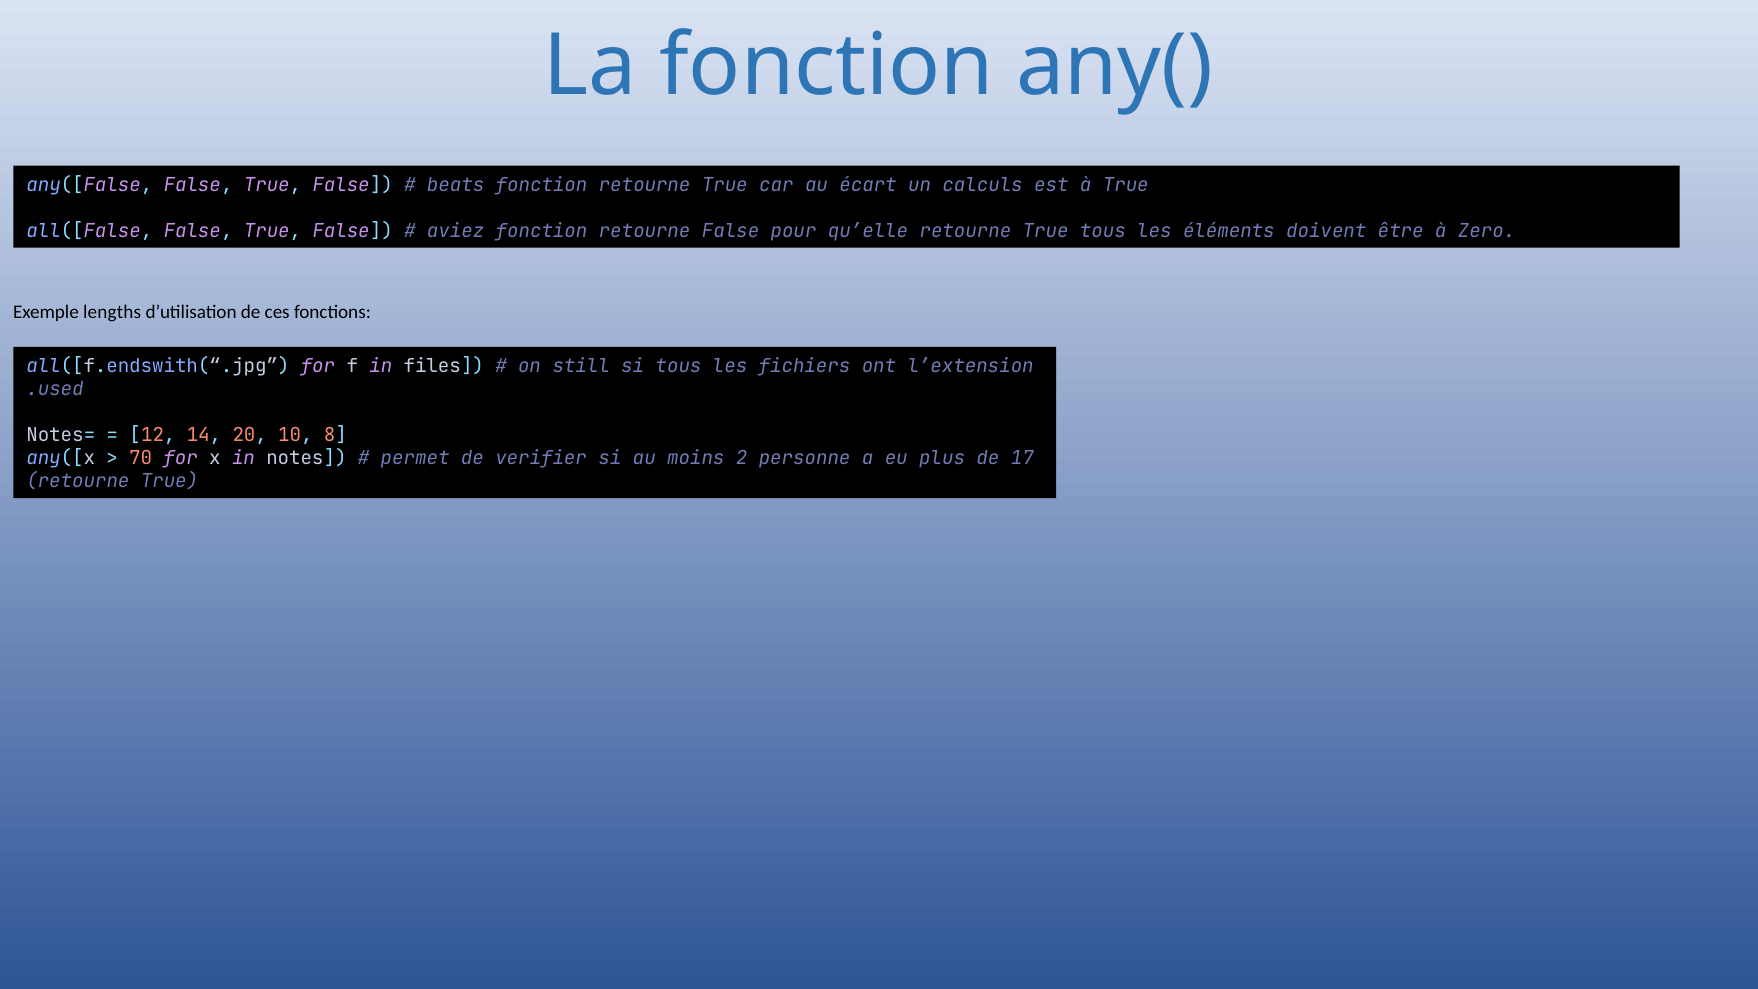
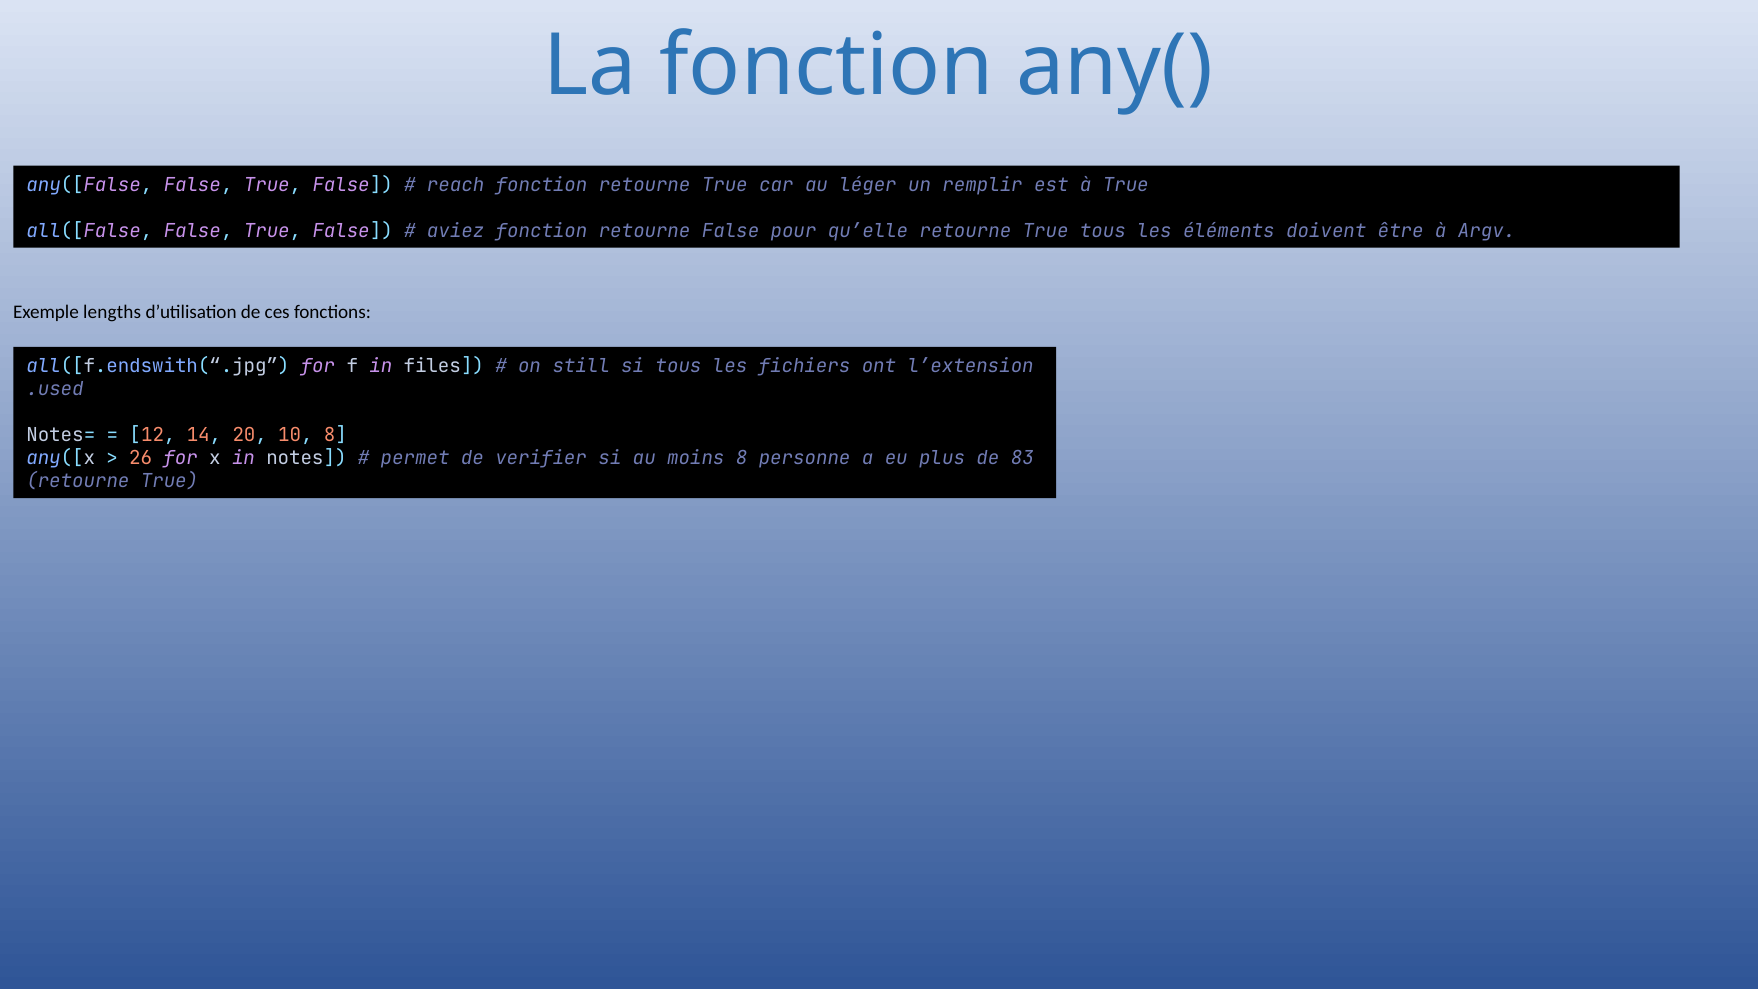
beats: beats -> reach (456, 185)
écart: écart -> léger (868, 185)
calculs: calculs -> remplir (983, 185)
Zero: Zero -> Argv (1487, 231)
70: 70 -> 26 (141, 458)
moins 2: 2 -> 8 (742, 458)
17: 17 -> 83 (1022, 458)
